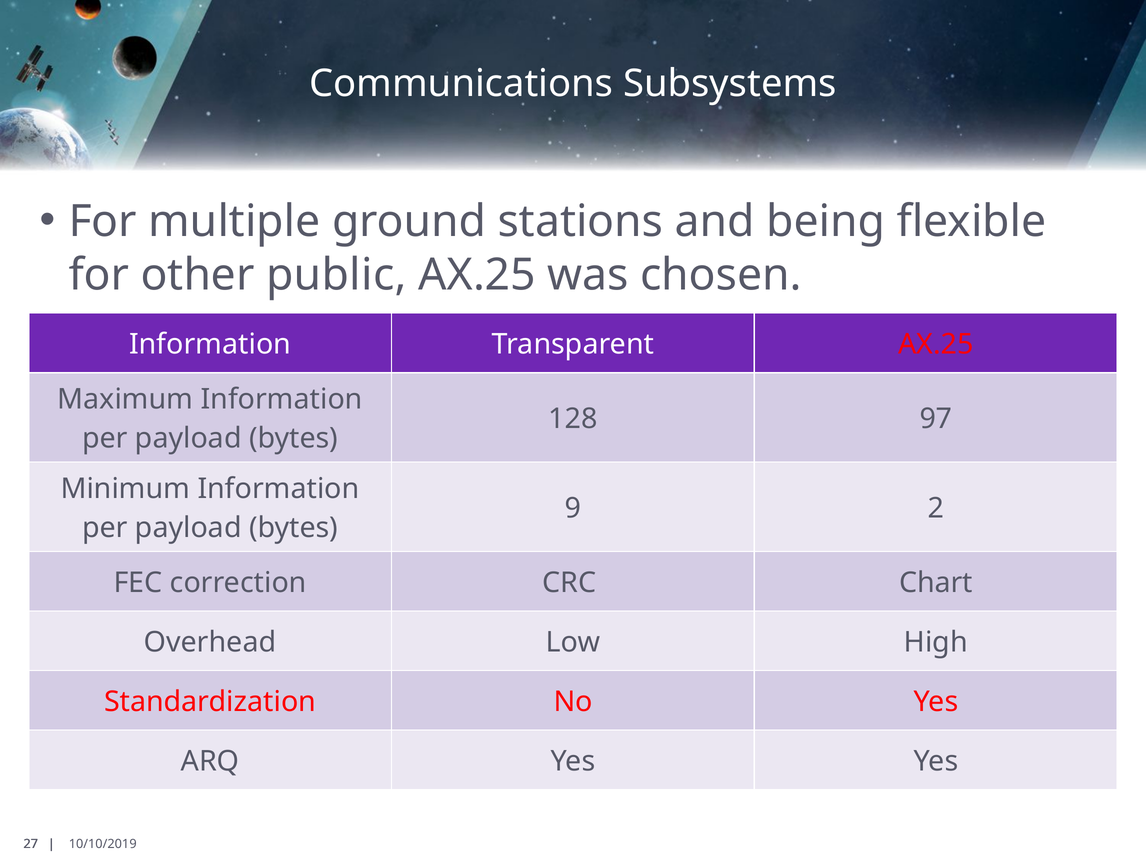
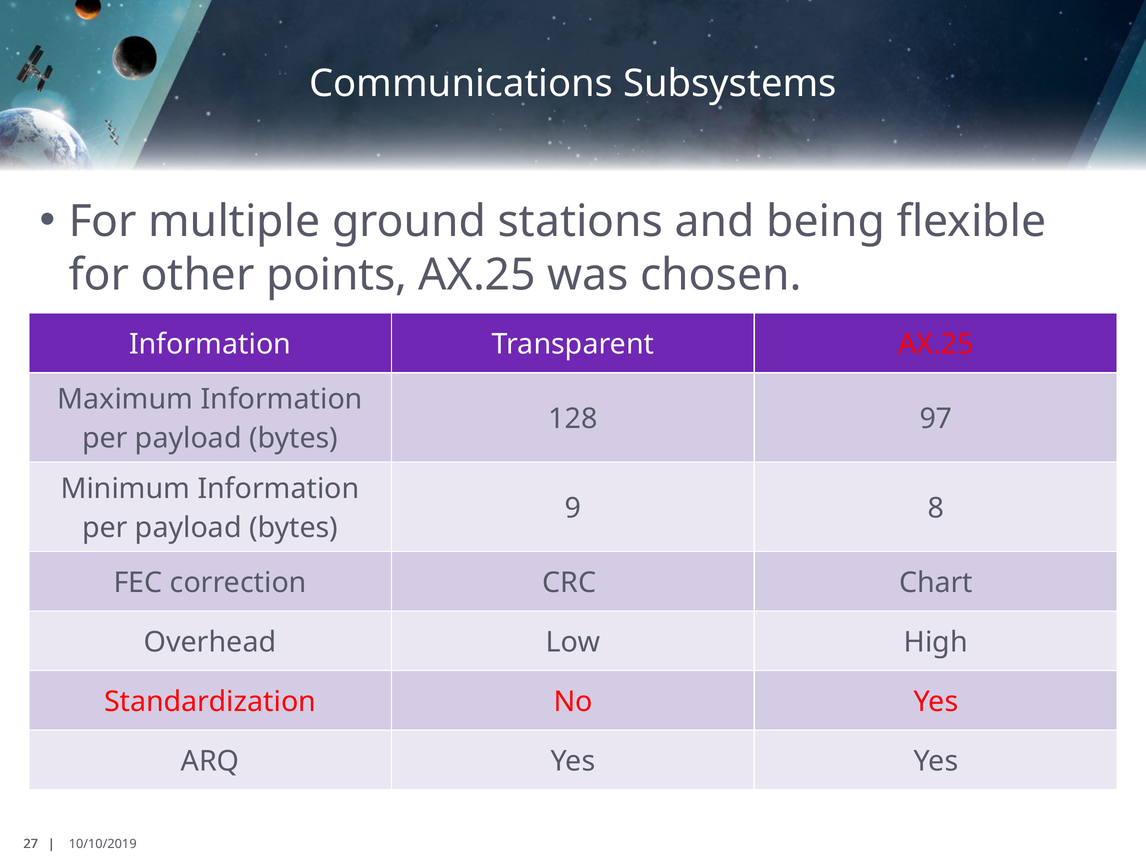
public: public -> points (337, 275)
2: 2 -> 8 (936, 509)
